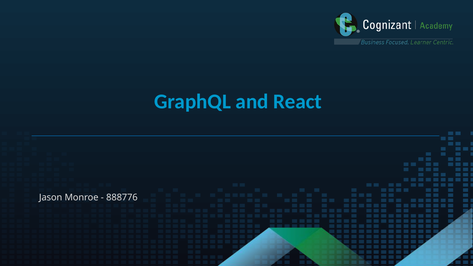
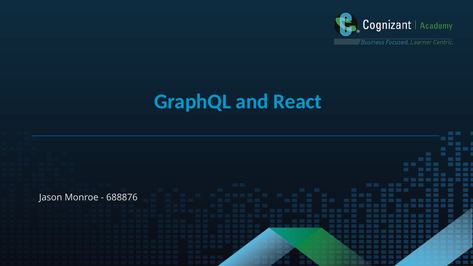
888776: 888776 -> 688876 (122, 197)
